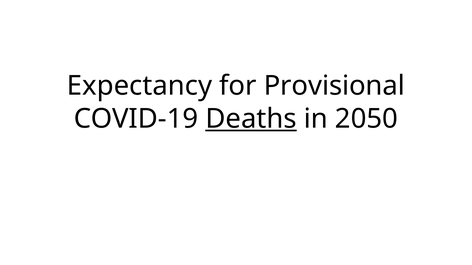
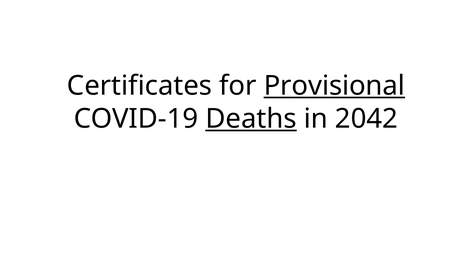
Expectancy: Expectancy -> Certificates (140, 86)
Provisional underline: none -> present (334, 86)
2050: 2050 -> 2042 (366, 119)
